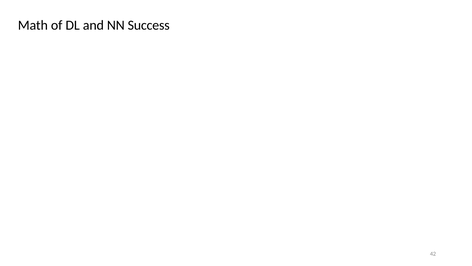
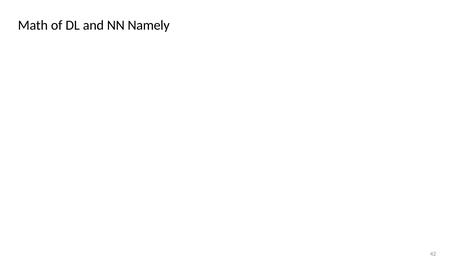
Success: Success -> Namely (149, 25)
